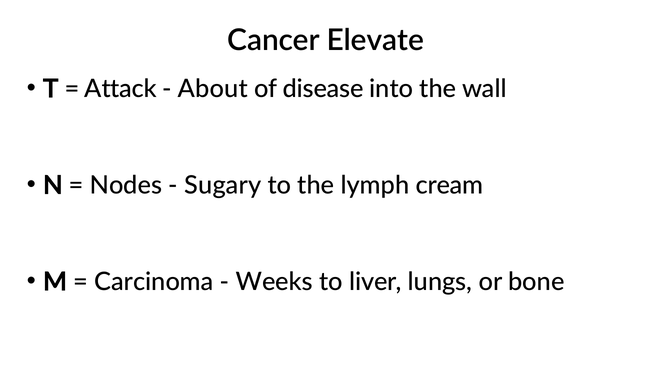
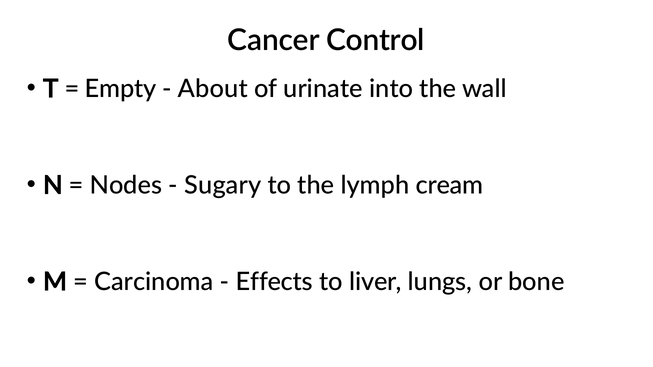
Elevate: Elevate -> Control (375, 40)
Attack: Attack -> Empty (121, 89)
disease: disease -> urinate (323, 89)
Weeks: Weeks -> Effects (274, 282)
